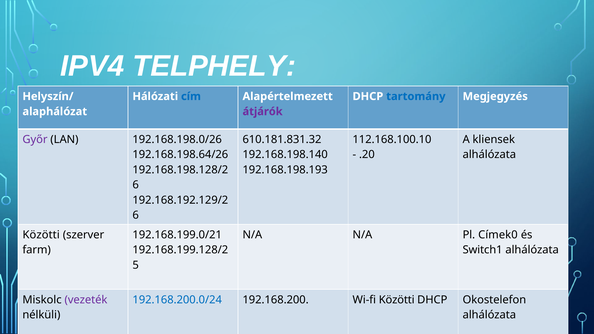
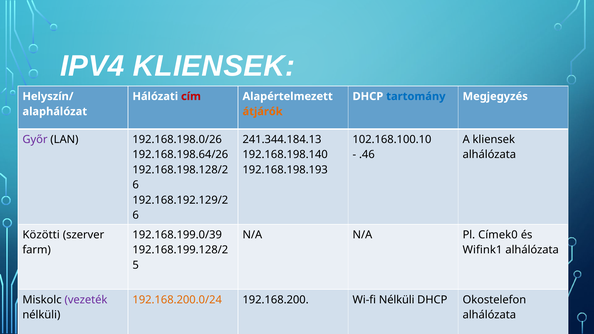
IPV4 TELPHELY: TELPHELY -> KLIENSEK (214, 66)
cím colour: blue -> red (191, 96)
átjárók colour: purple -> orange (263, 112)
610.181.831.32: 610.181.831.32 -> 241.344.184.13 (282, 139)
112.168.100.10: 112.168.100.10 -> 102.168.100.10 (392, 139)
.20: .20 -> .46 (367, 155)
192.168.199.0/21: 192.168.199.0/21 -> 192.168.199.0/39 (177, 235)
Switch1: Switch1 -> Wifink1 (482, 250)
192.168.200.0/24 colour: blue -> orange (177, 300)
Wi-fi Közötti: Közötti -> Nélküli (397, 300)
